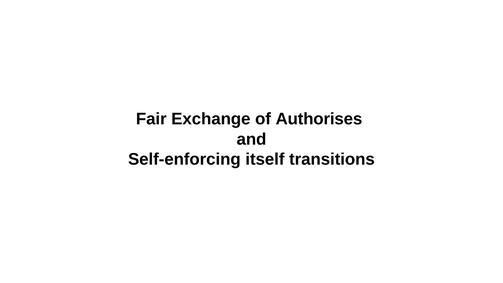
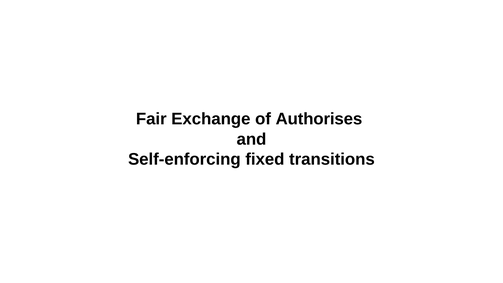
itself: itself -> fixed (265, 159)
